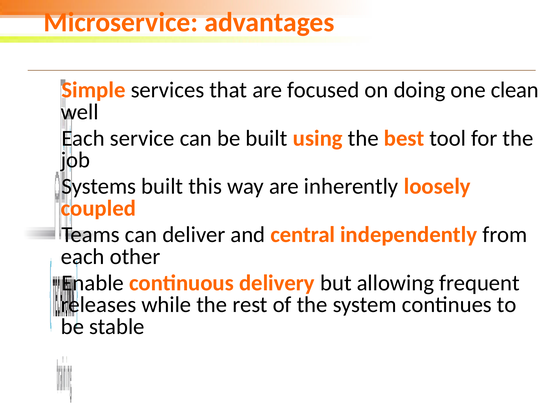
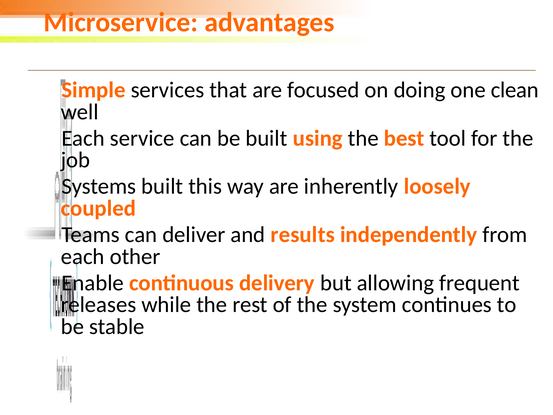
central: central -> results (303, 235)
